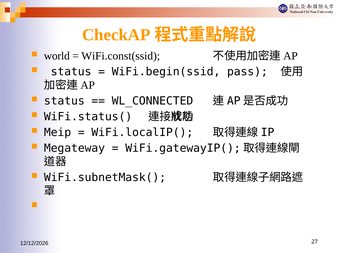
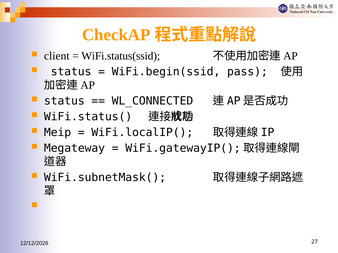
world: world -> client (57, 56)
WiFi.const(ssid: WiFi.const(ssid -> WiFi.status(ssid (121, 56)
